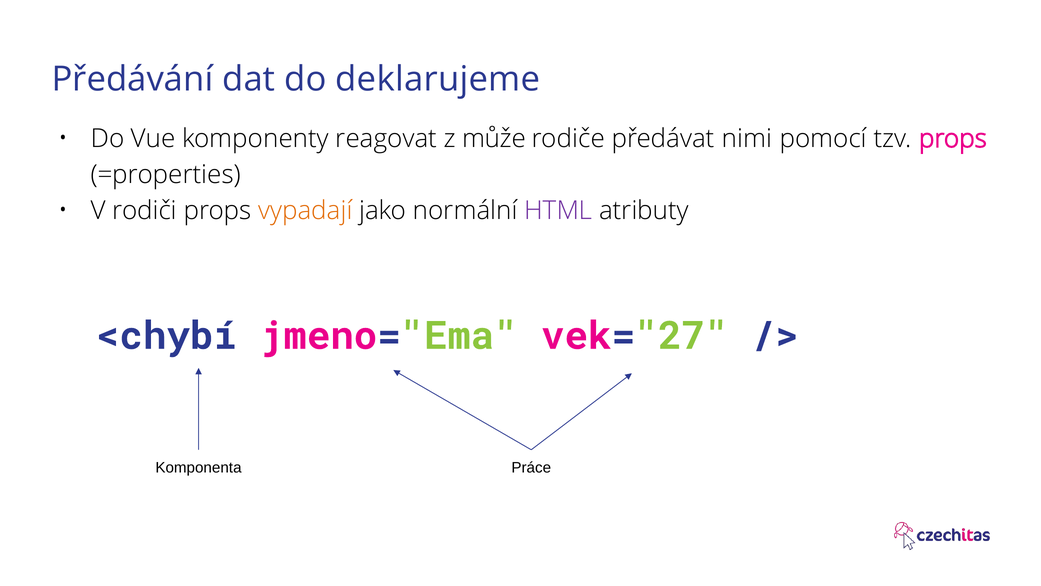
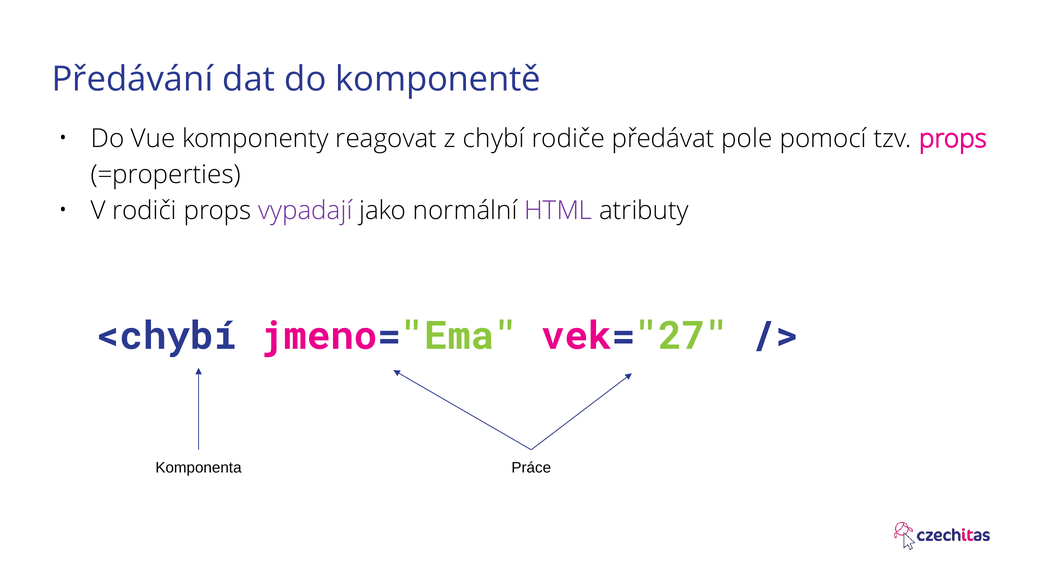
deklarujeme: deklarujeme -> komponentě (438, 79)
může: může -> chybí (494, 139)
nimi: nimi -> pole (747, 139)
vypadají colour: orange -> purple (305, 210)
